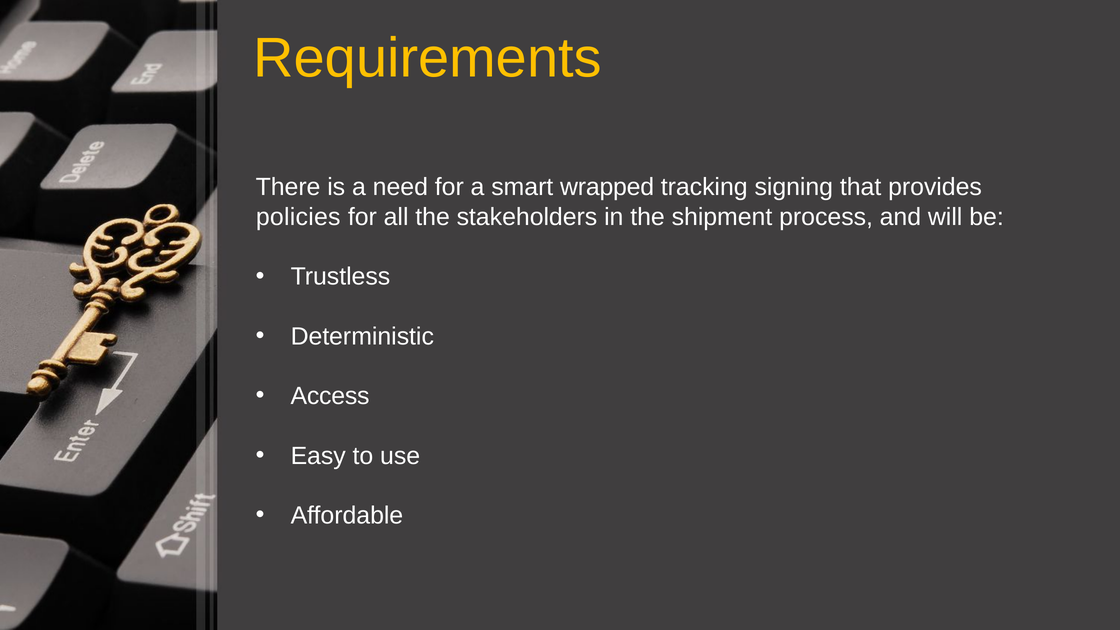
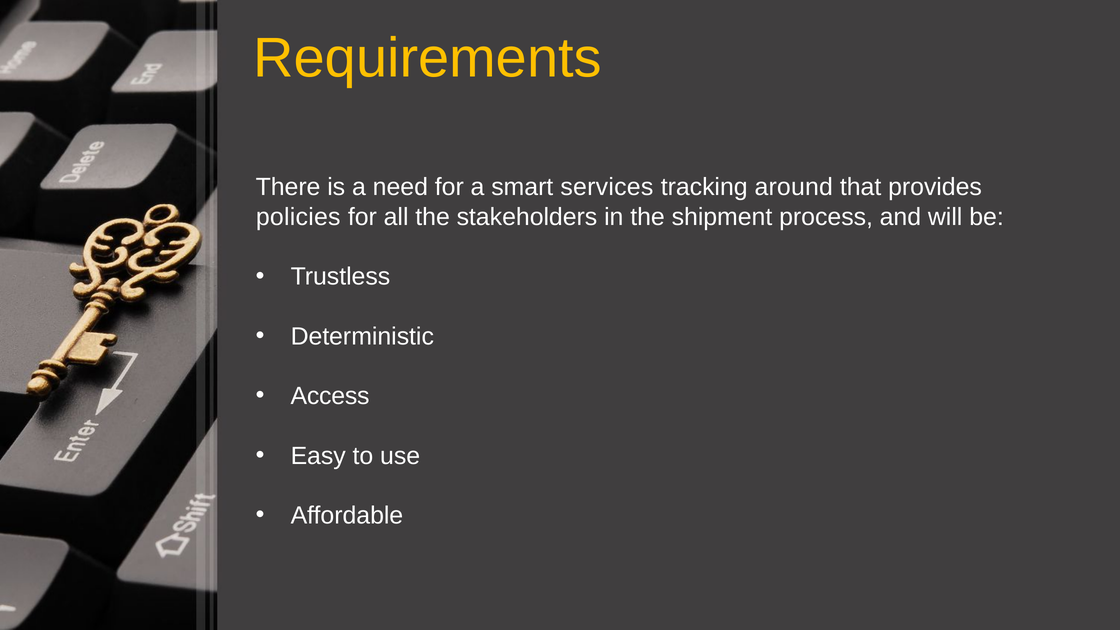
wrapped: wrapped -> services (607, 187)
signing: signing -> around (794, 187)
